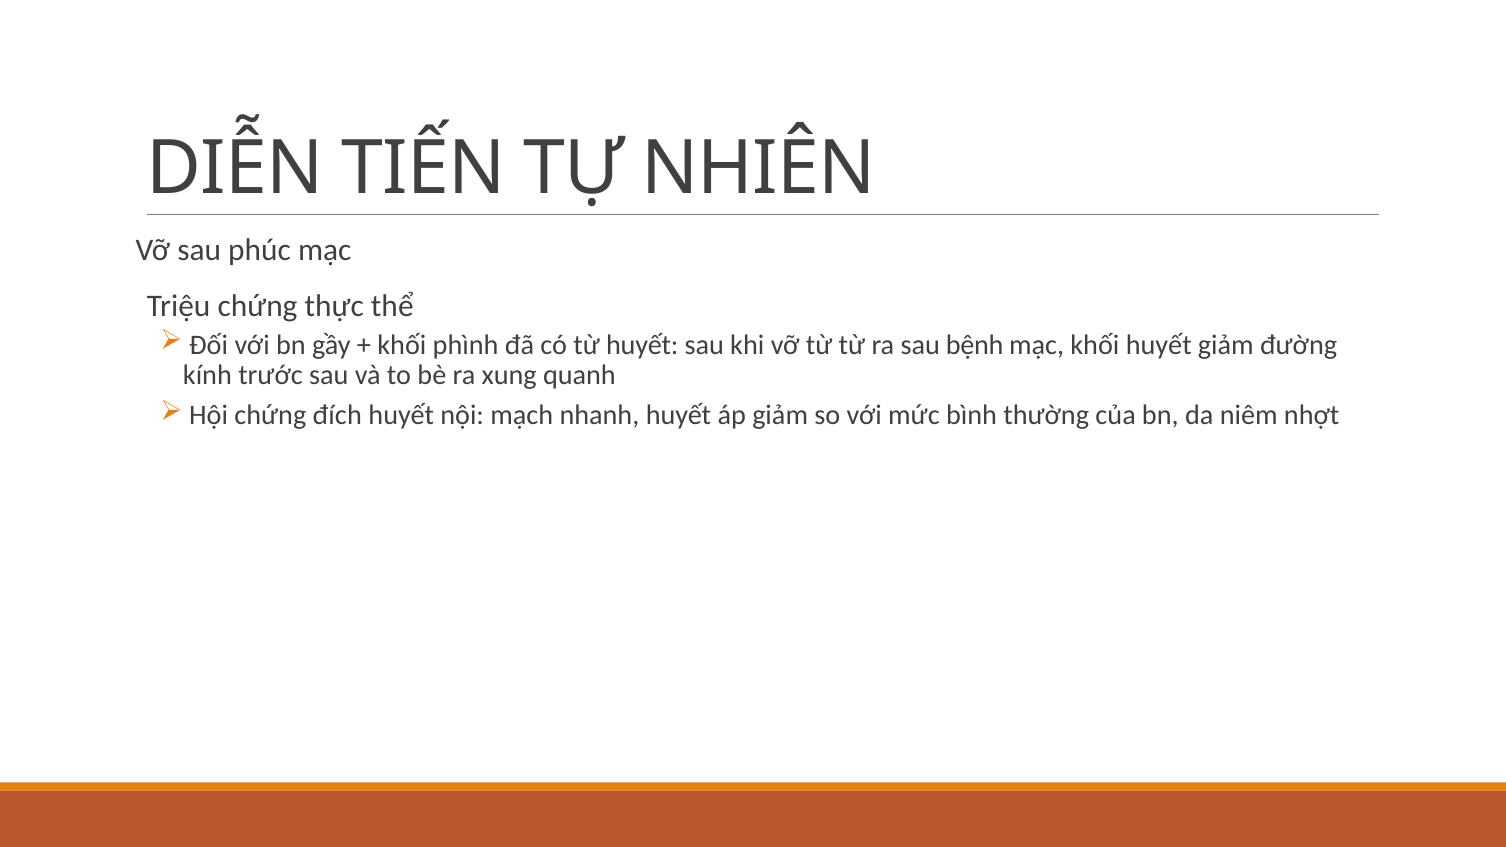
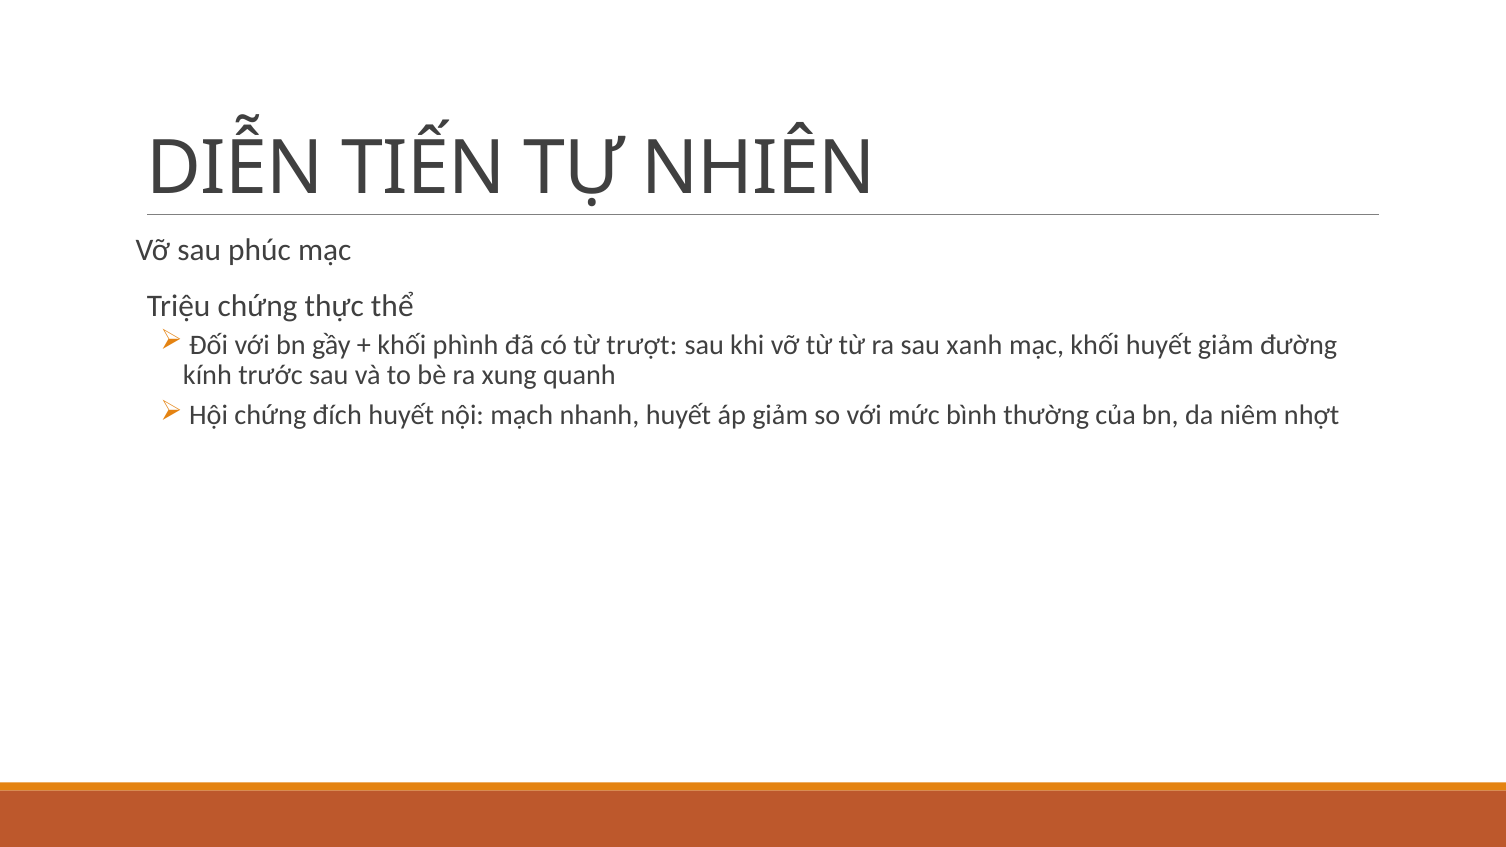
từ huyết: huyết -> trượt (642, 345)
bệnh: bệnh -> xanh (974, 345)
